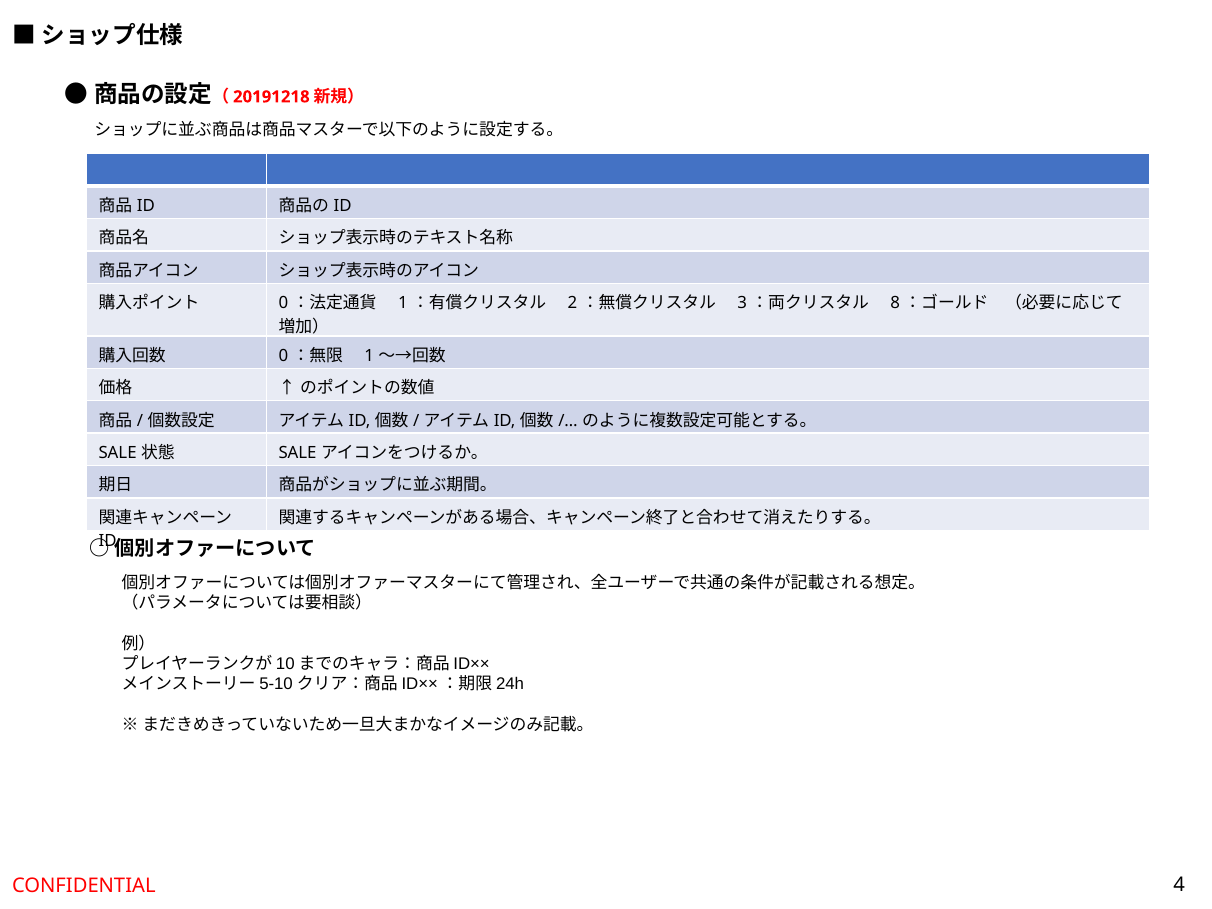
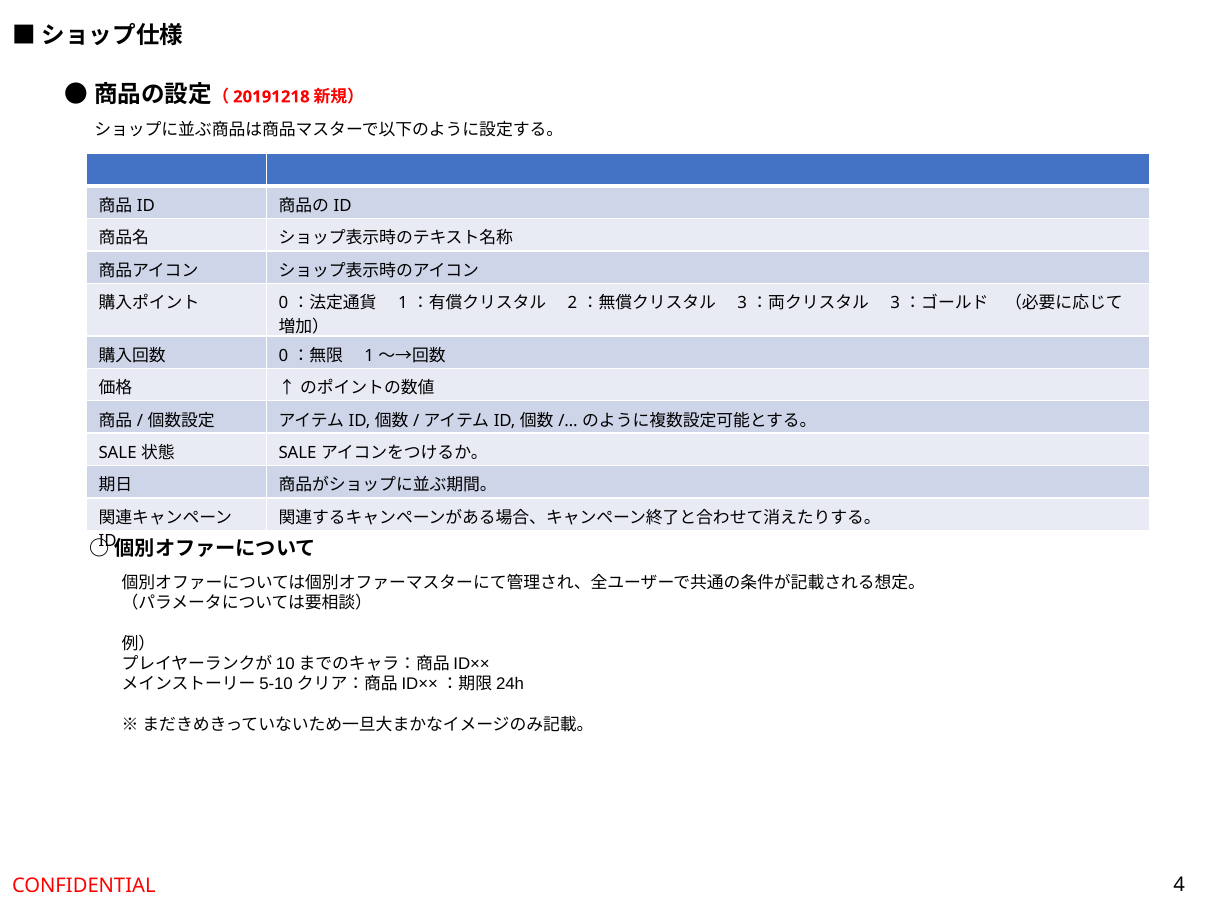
8: 8 -> 3 (895, 303)
